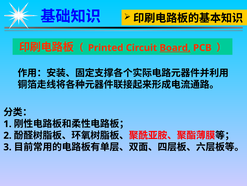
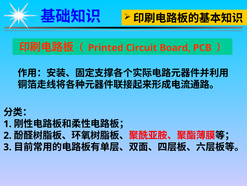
Board underline: present -> none (175, 48)
